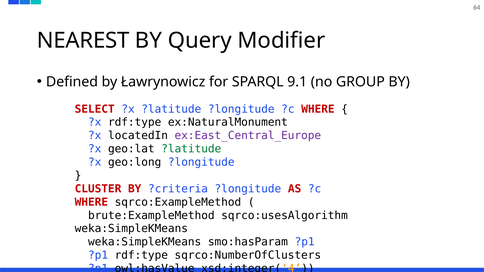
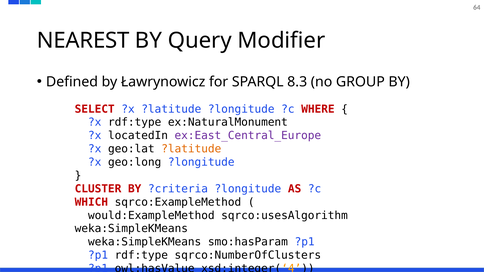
9.1: 9.1 -> 8.3 (297, 82)
?latitude colour: green -> orange (191, 149)
WHERE: WHERE -> WHICH (91, 202)
brute:ExampleMethod: brute:ExampleMethod -> would:ExampleMethod (151, 216)
